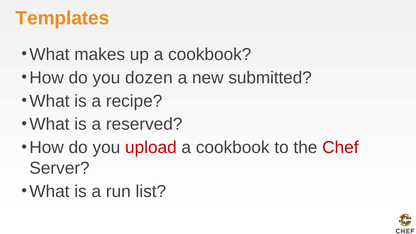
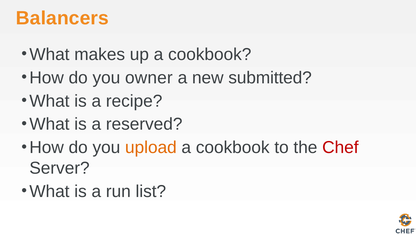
Templates: Templates -> Balancers (62, 18)
dozen: dozen -> owner (149, 78)
upload colour: red -> orange (151, 148)
